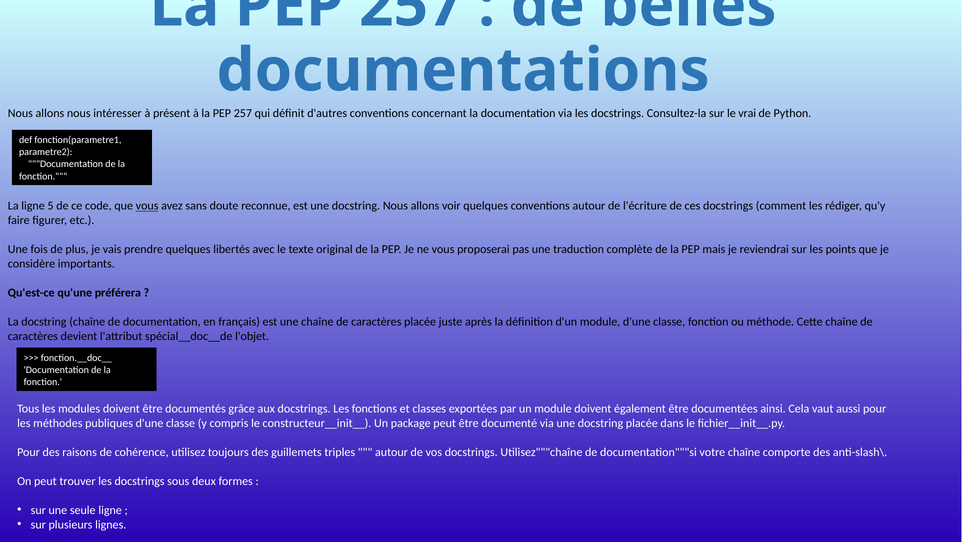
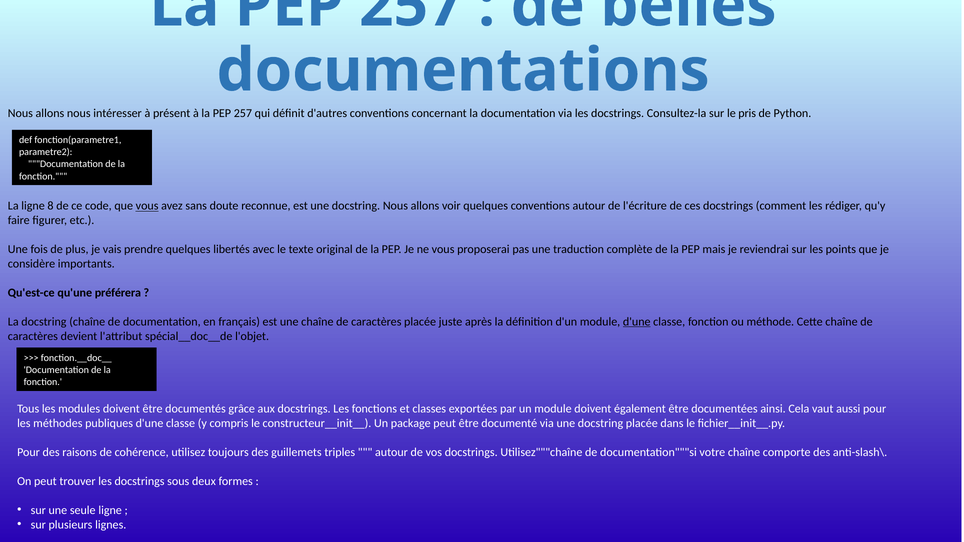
vrai: vrai -> pris (747, 113)
5: 5 -> 8 (51, 206)
d'une underline: none -> present (637, 322)
